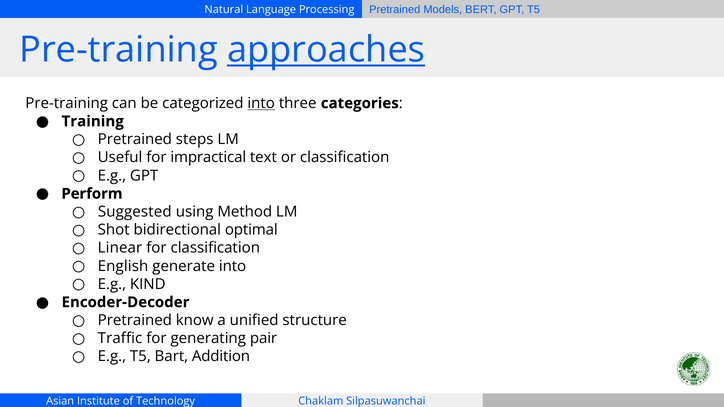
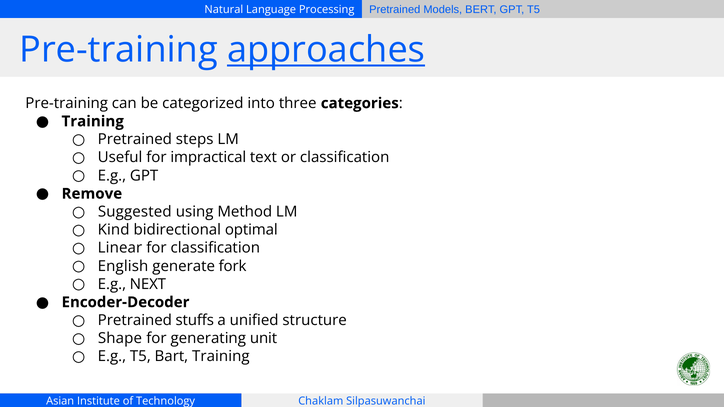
into underline: present -> none (261, 103)
Perform: Perform -> Remove (92, 194)
Shot: Shot -> Kind (114, 230)
generate into: into -> fork (233, 266)
KIND: KIND -> NEXT (148, 284)
know: know -> stuffs (195, 321)
Traffic: Traffic -> Shape (120, 339)
pair: pair -> unit (264, 339)
Bart Addition: Addition -> Training (221, 357)
